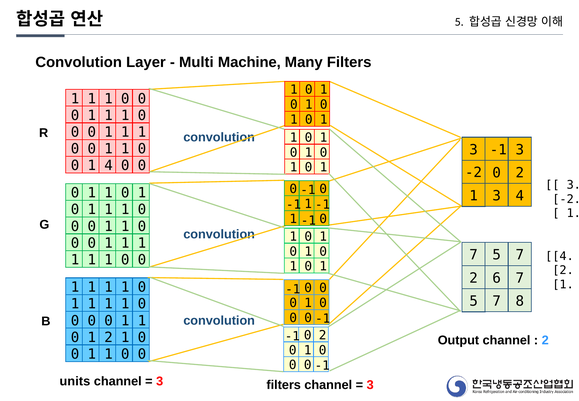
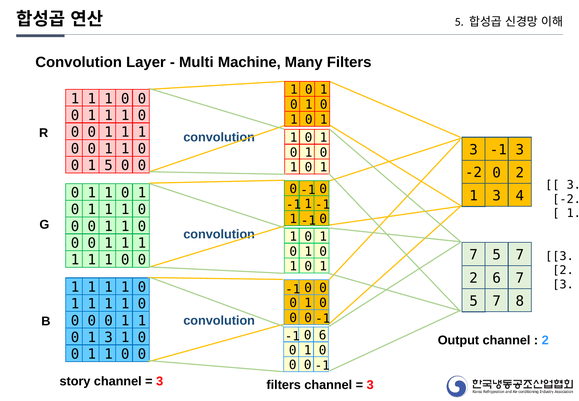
1 4: 4 -> 5 (109, 166)
4: 4 -> 3 (559, 256)
1: 1 -> 3 (563, 285)
2: 2 -> 6 (323, 335)
0 1 2: 2 -> 3 (109, 337)
units: units -> story (75, 381)
